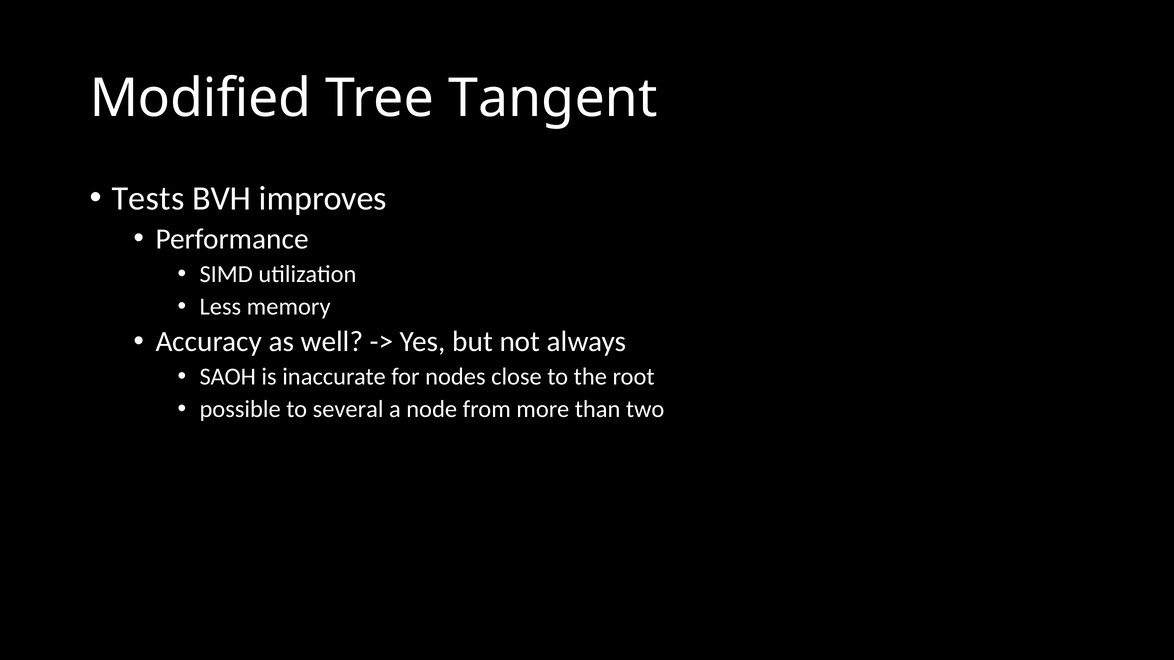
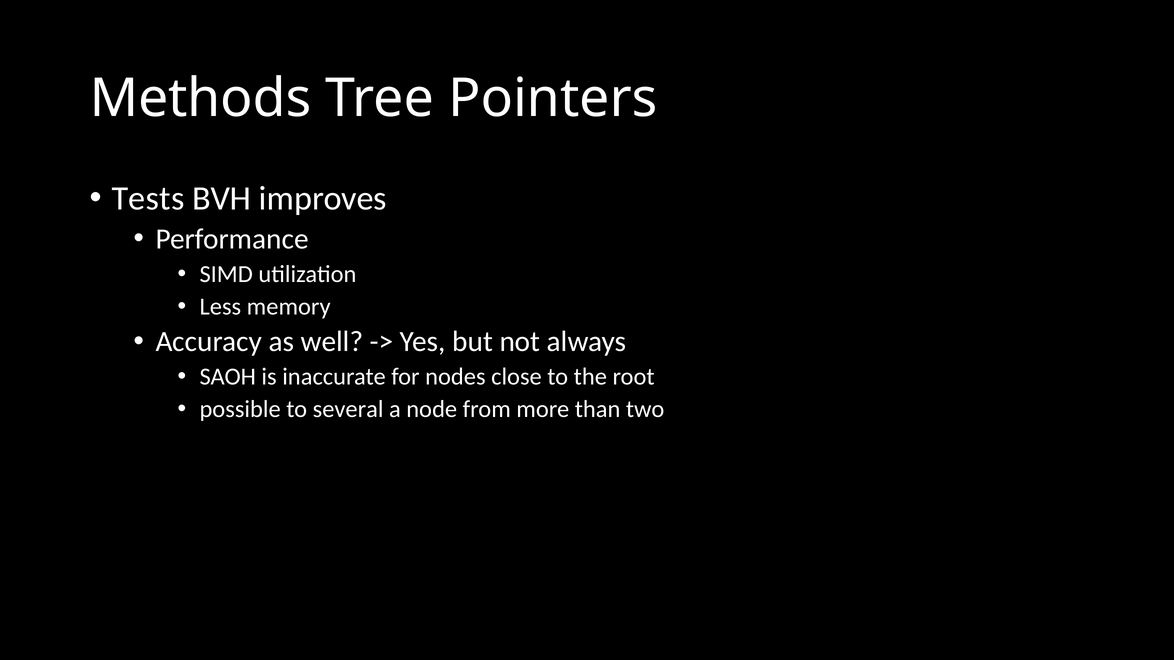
Modified: Modified -> Methods (200, 99)
Tangent: Tangent -> Pointers (553, 99)
